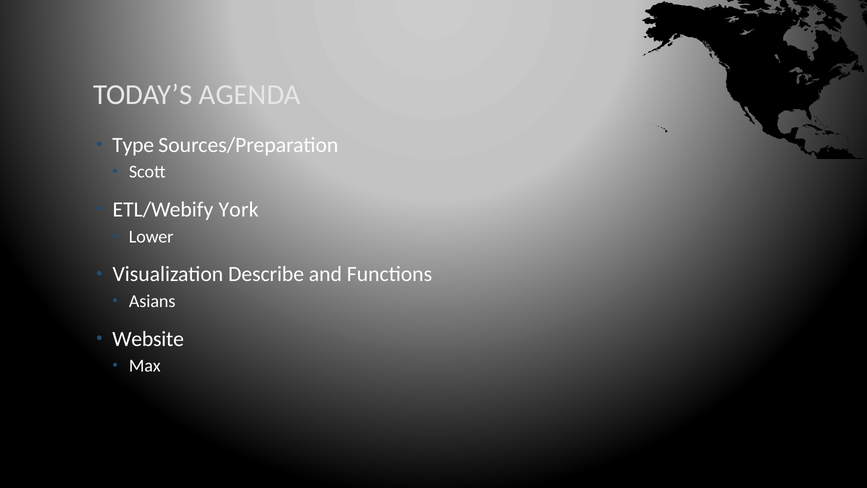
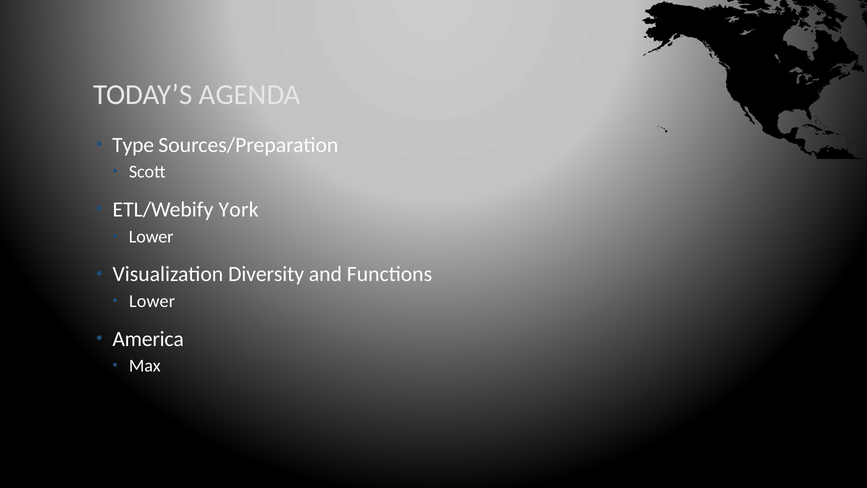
Describe: Describe -> Diversity (266, 274)
Asians: Asians -> Lower (152, 301)
Website: Website -> America (148, 339)
